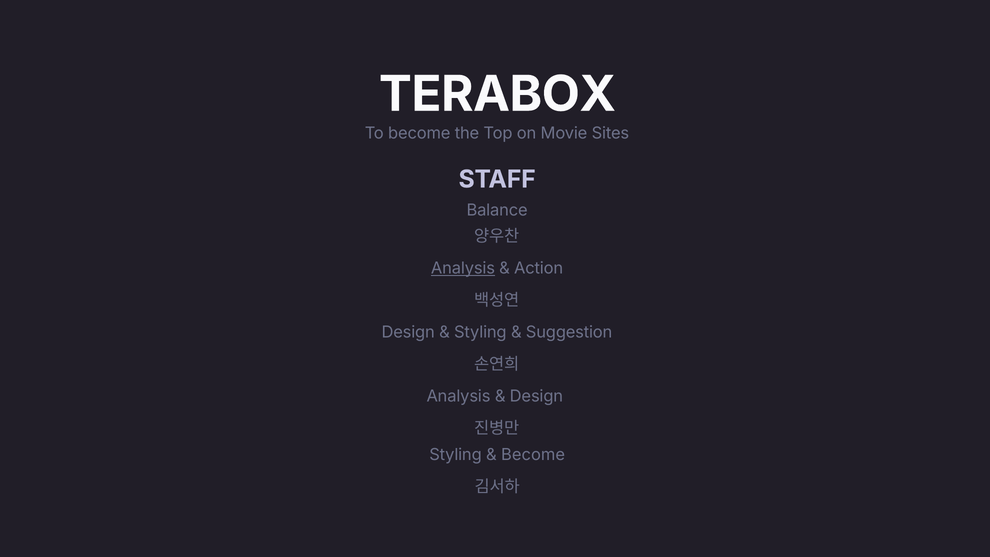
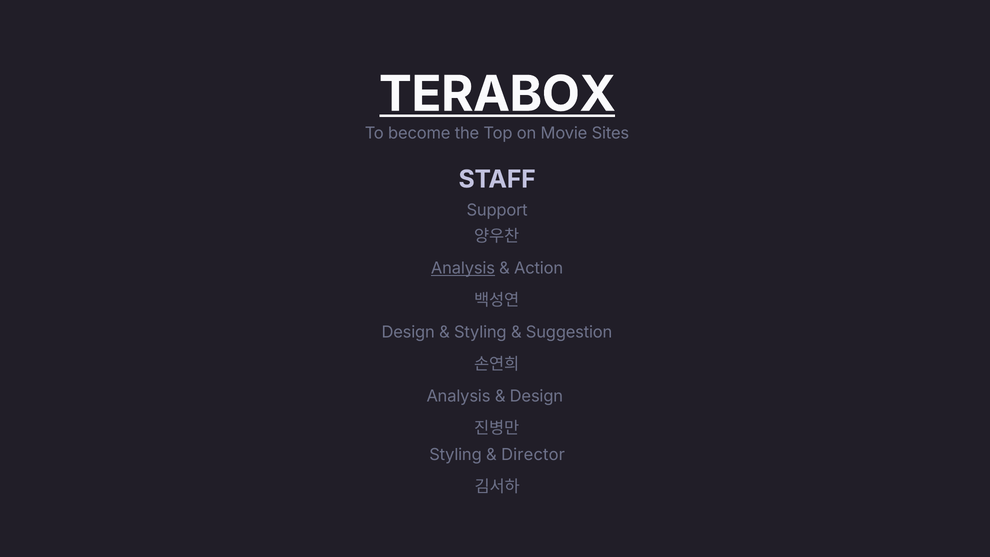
TERABOX underline: none -> present (497, 94)
Balance: Balance -> Support (497, 210)
Become: Become -> Director (533, 455)
